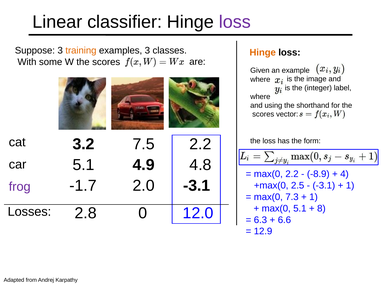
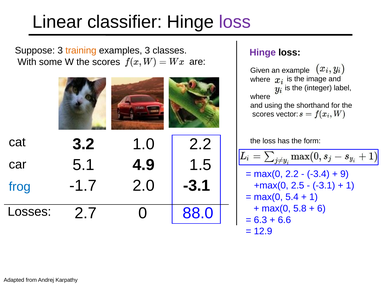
Hinge colour: orange -> purple (263, 53)
7.5: 7.5 -> 1.0 (144, 144)
4.8: 4.8 -> 1.5 (200, 165)
-8.9: -8.9 -> -3.4 (318, 174)
4: 4 -> 9 (345, 174)
frog colour: purple -> blue (20, 187)
7.3: 7.3 -> 5.4 (292, 197)
max(0 5.1: 5.1 -> 5.8 (300, 209)
8: 8 -> 6 (321, 209)
2.8: 2.8 -> 2.7 (86, 214)
12.0: 12.0 -> 88.0 (198, 214)
